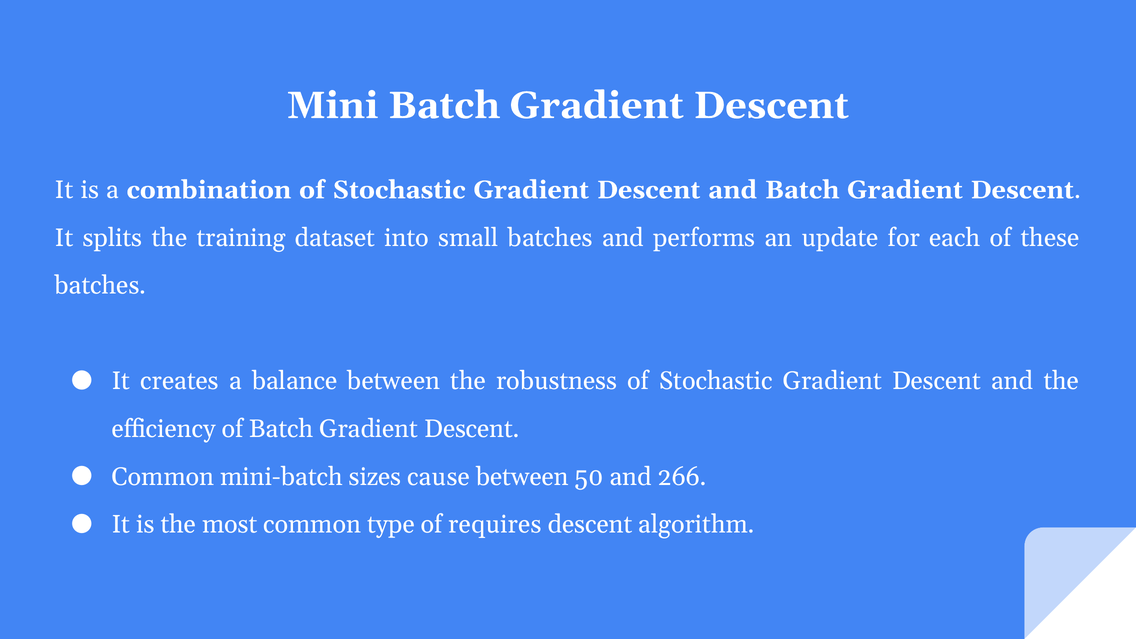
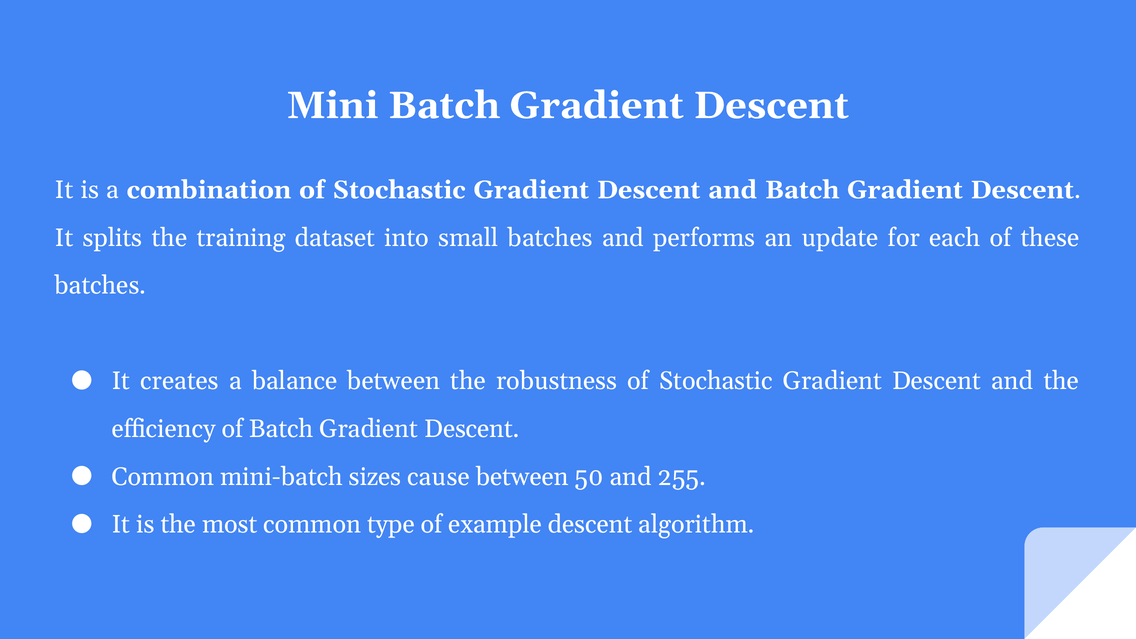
266: 266 -> 255 (682, 477)
requires: requires -> example (495, 525)
